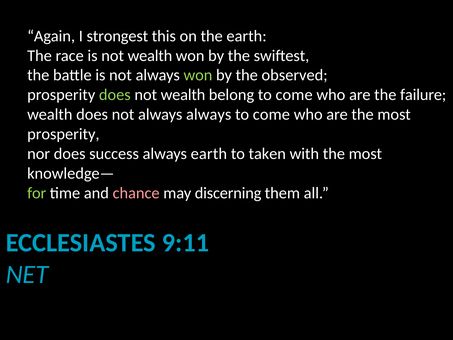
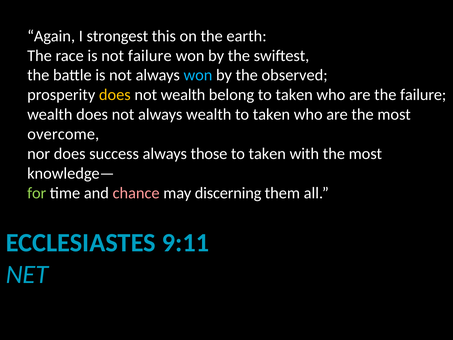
is not wealth: wealth -> failure (150, 56)
won colour: light green -> light blue (198, 75)
does colour: light green -> yellow (115, 95)
belong to come: come -> taken (294, 95)
always always: always -> wealth (209, 114)
come: come -> taken (271, 114)
prosperity: prosperity -> overcome (63, 134)
always earth: earth -> those (209, 154)
